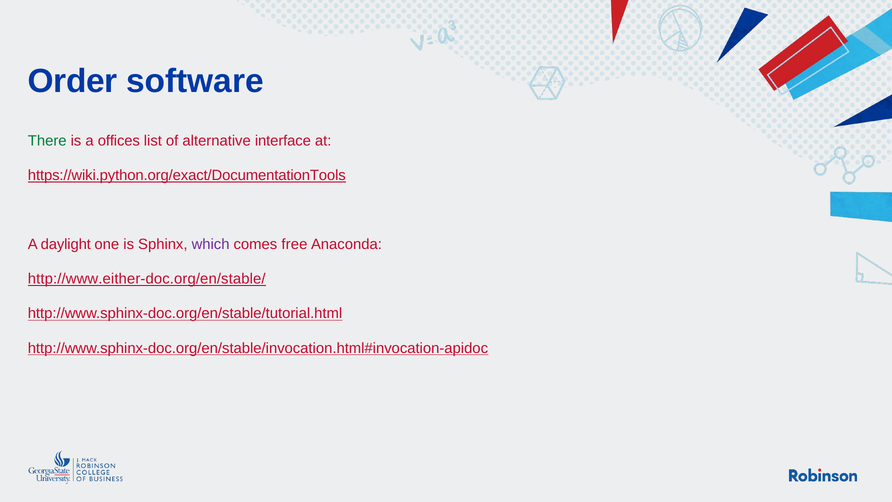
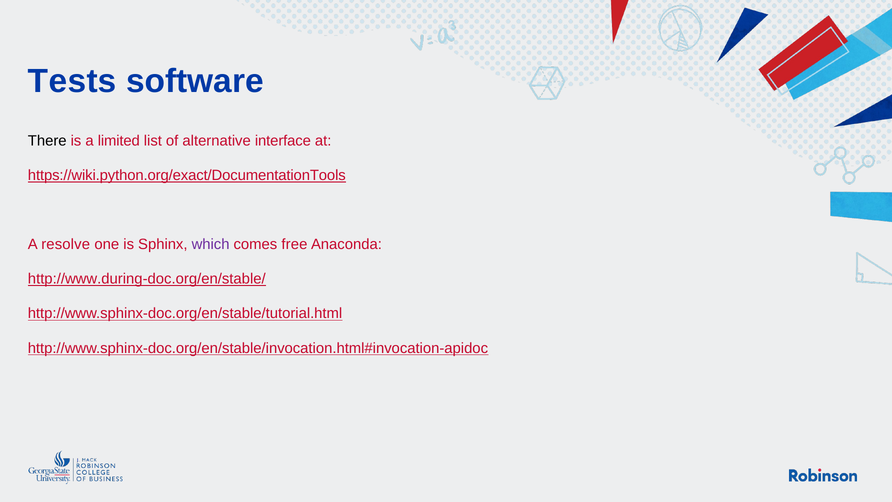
Order: Order -> Tests (72, 81)
There colour: green -> black (47, 141)
offices: offices -> limited (119, 141)
daylight: daylight -> resolve (66, 244)
http://www.either-doc.org/en/stable/: http://www.either-doc.org/en/stable/ -> http://www.during-doc.org/en/stable/ (147, 279)
